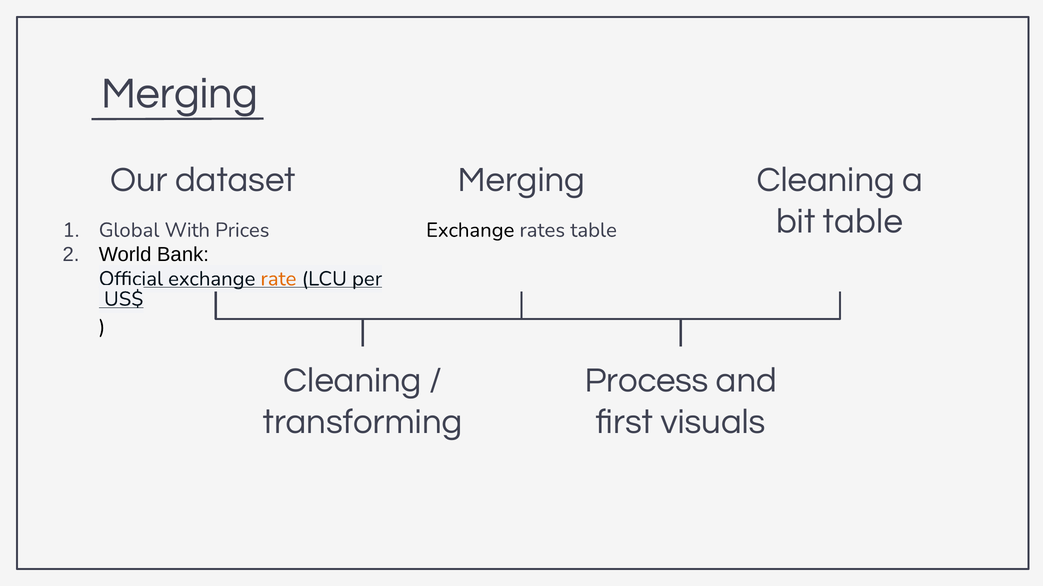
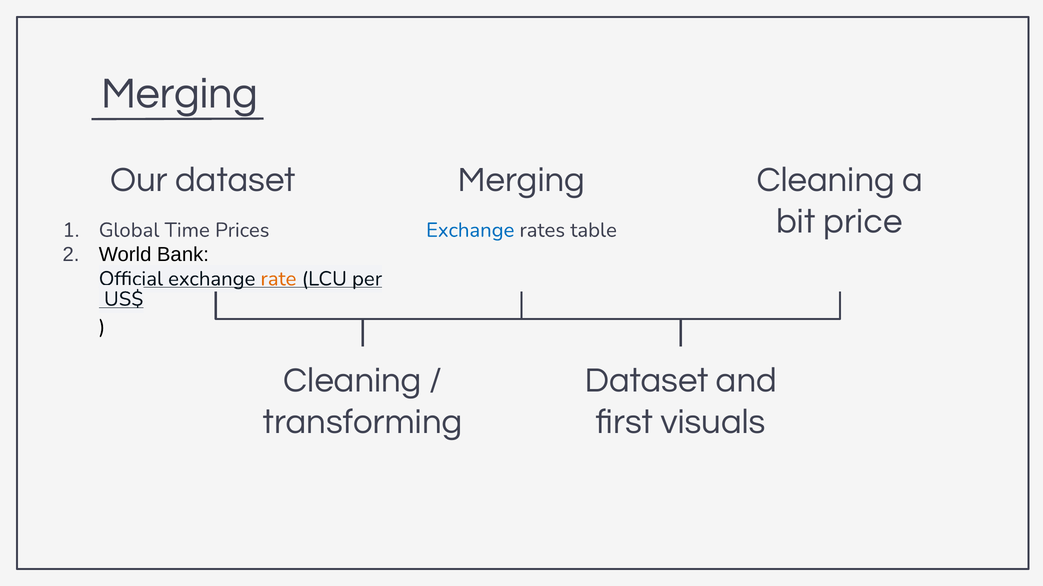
bit table: table -> price (863, 222)
With: With -> Time (187, 230)
Exchange colour: black -> blue (470, 230)
Process: Process -> Dataset (647, 381)
